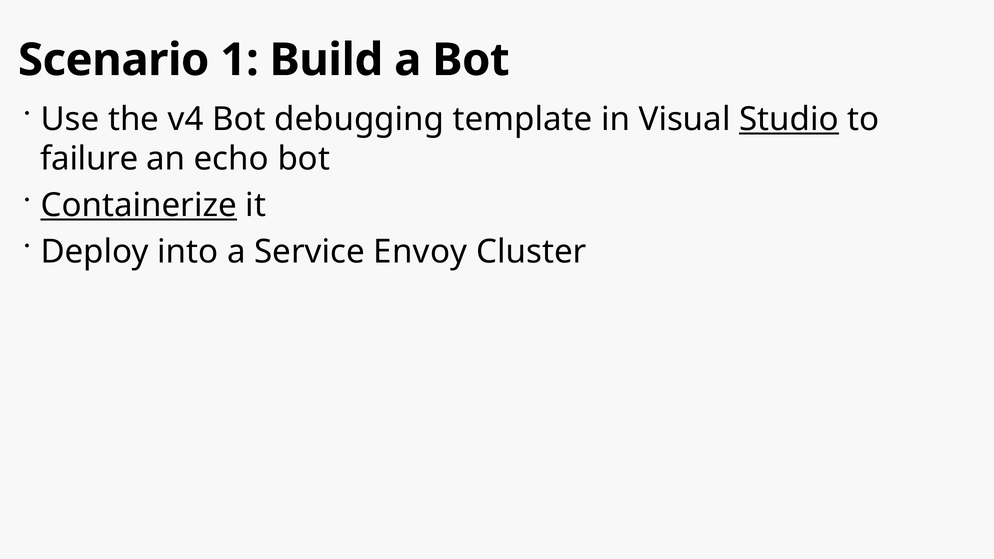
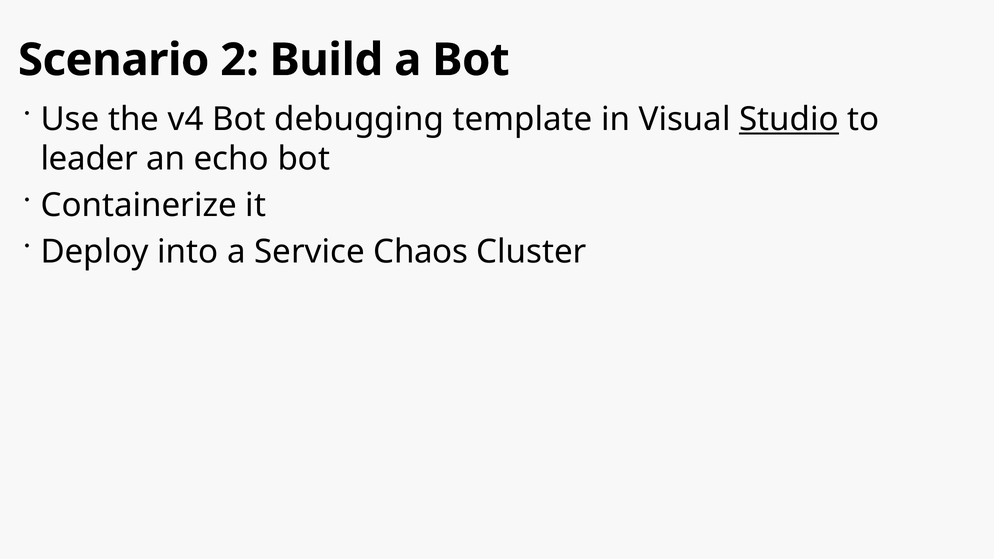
1: 1 -> 2 (240, 60)
failure: failure -> leader (89, 159)
Containerize underline: present -> none (139, 205)
Envoy: Envoy -> Chaos (421, 252)
